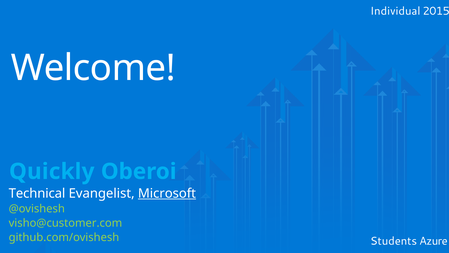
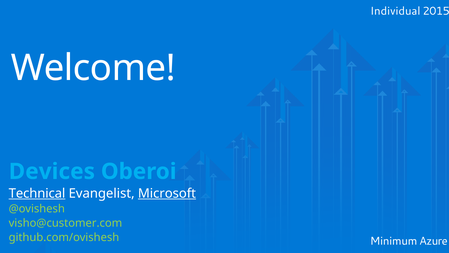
Quickly: Quickly -> Devices (52, 171)
Technical underline: none -> present (37, 193)
Students: Students -> Minimum (394, 241)
